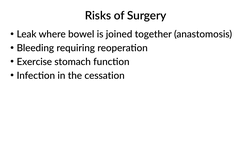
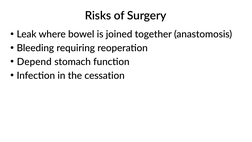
Exercise: Exercise -> Depend (34, 62)
